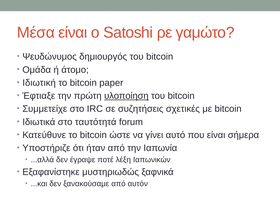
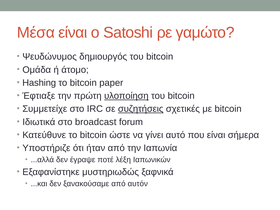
Ιδιωτική: Ιδιωτική -> Hashing (39, 83)
συζητήσεις underline: none -> present (141, 109)
ταυτότητά: ταυτότητά -> broadcast (96, 122)
